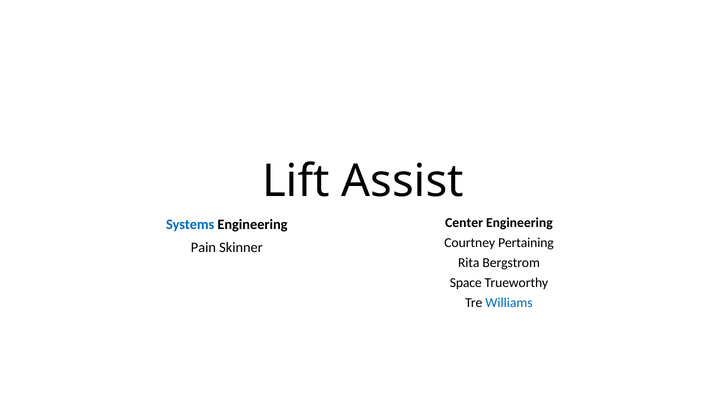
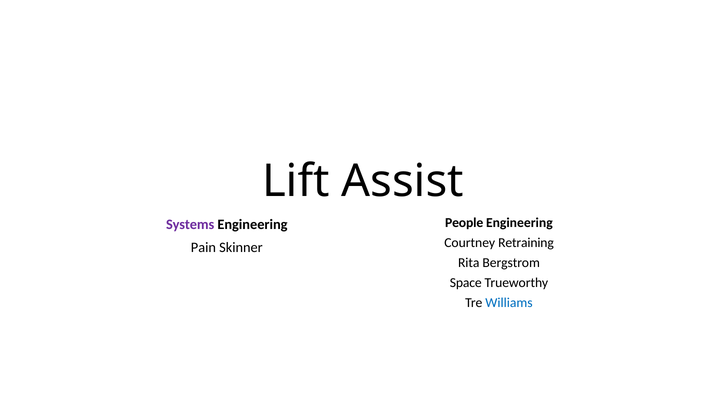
Center: Center -> People (464, 223)
Systems colour: blue -> purple (190, 225)
Pertaining: Pertaining -> Retraining (526, 243)
